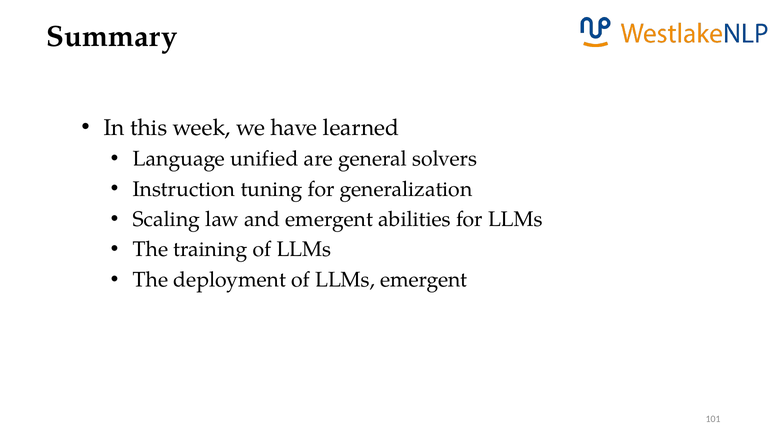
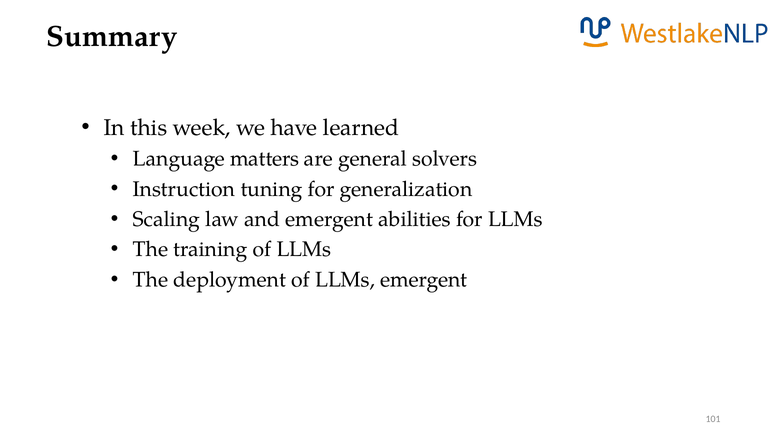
unified: unified -> matters (265, 159)
